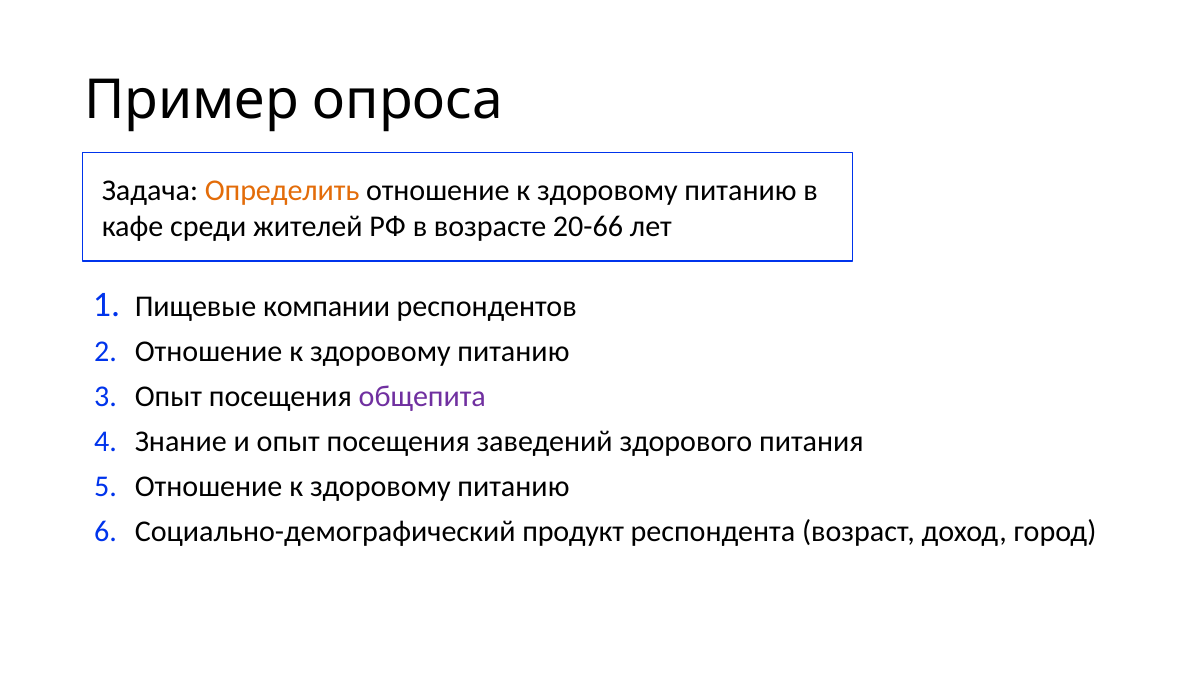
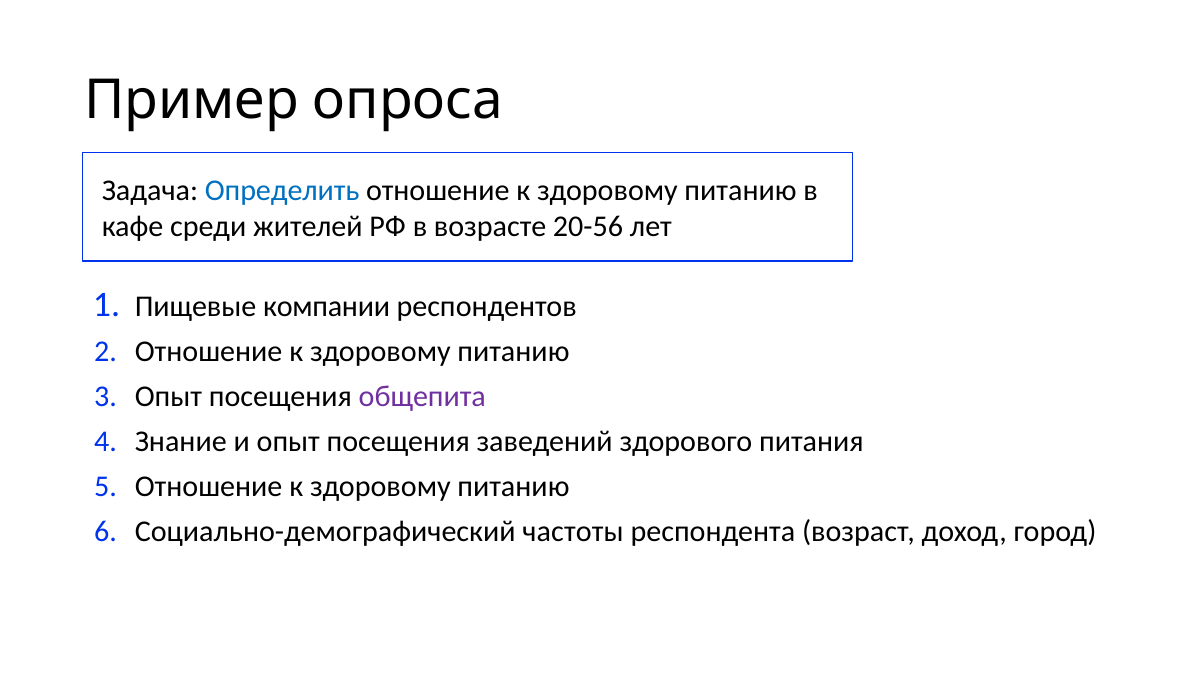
Определить colour: orange -> blue (282, 191)
20-66: 20-66 -> 20-56 (588, 227)
продукт: продукт -> частоты (573, 531)
